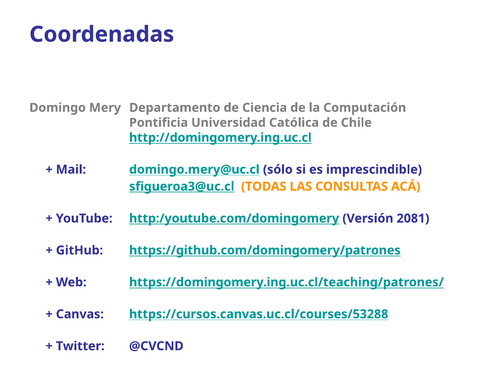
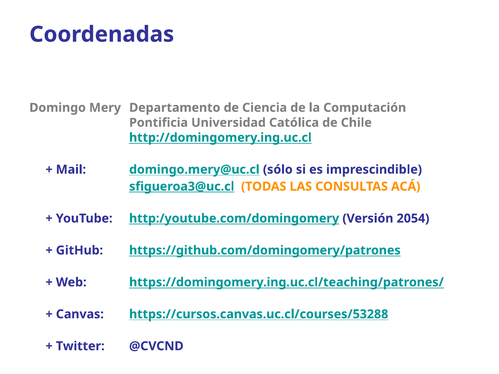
2081: 2081 -> 2054 (413, 219)
